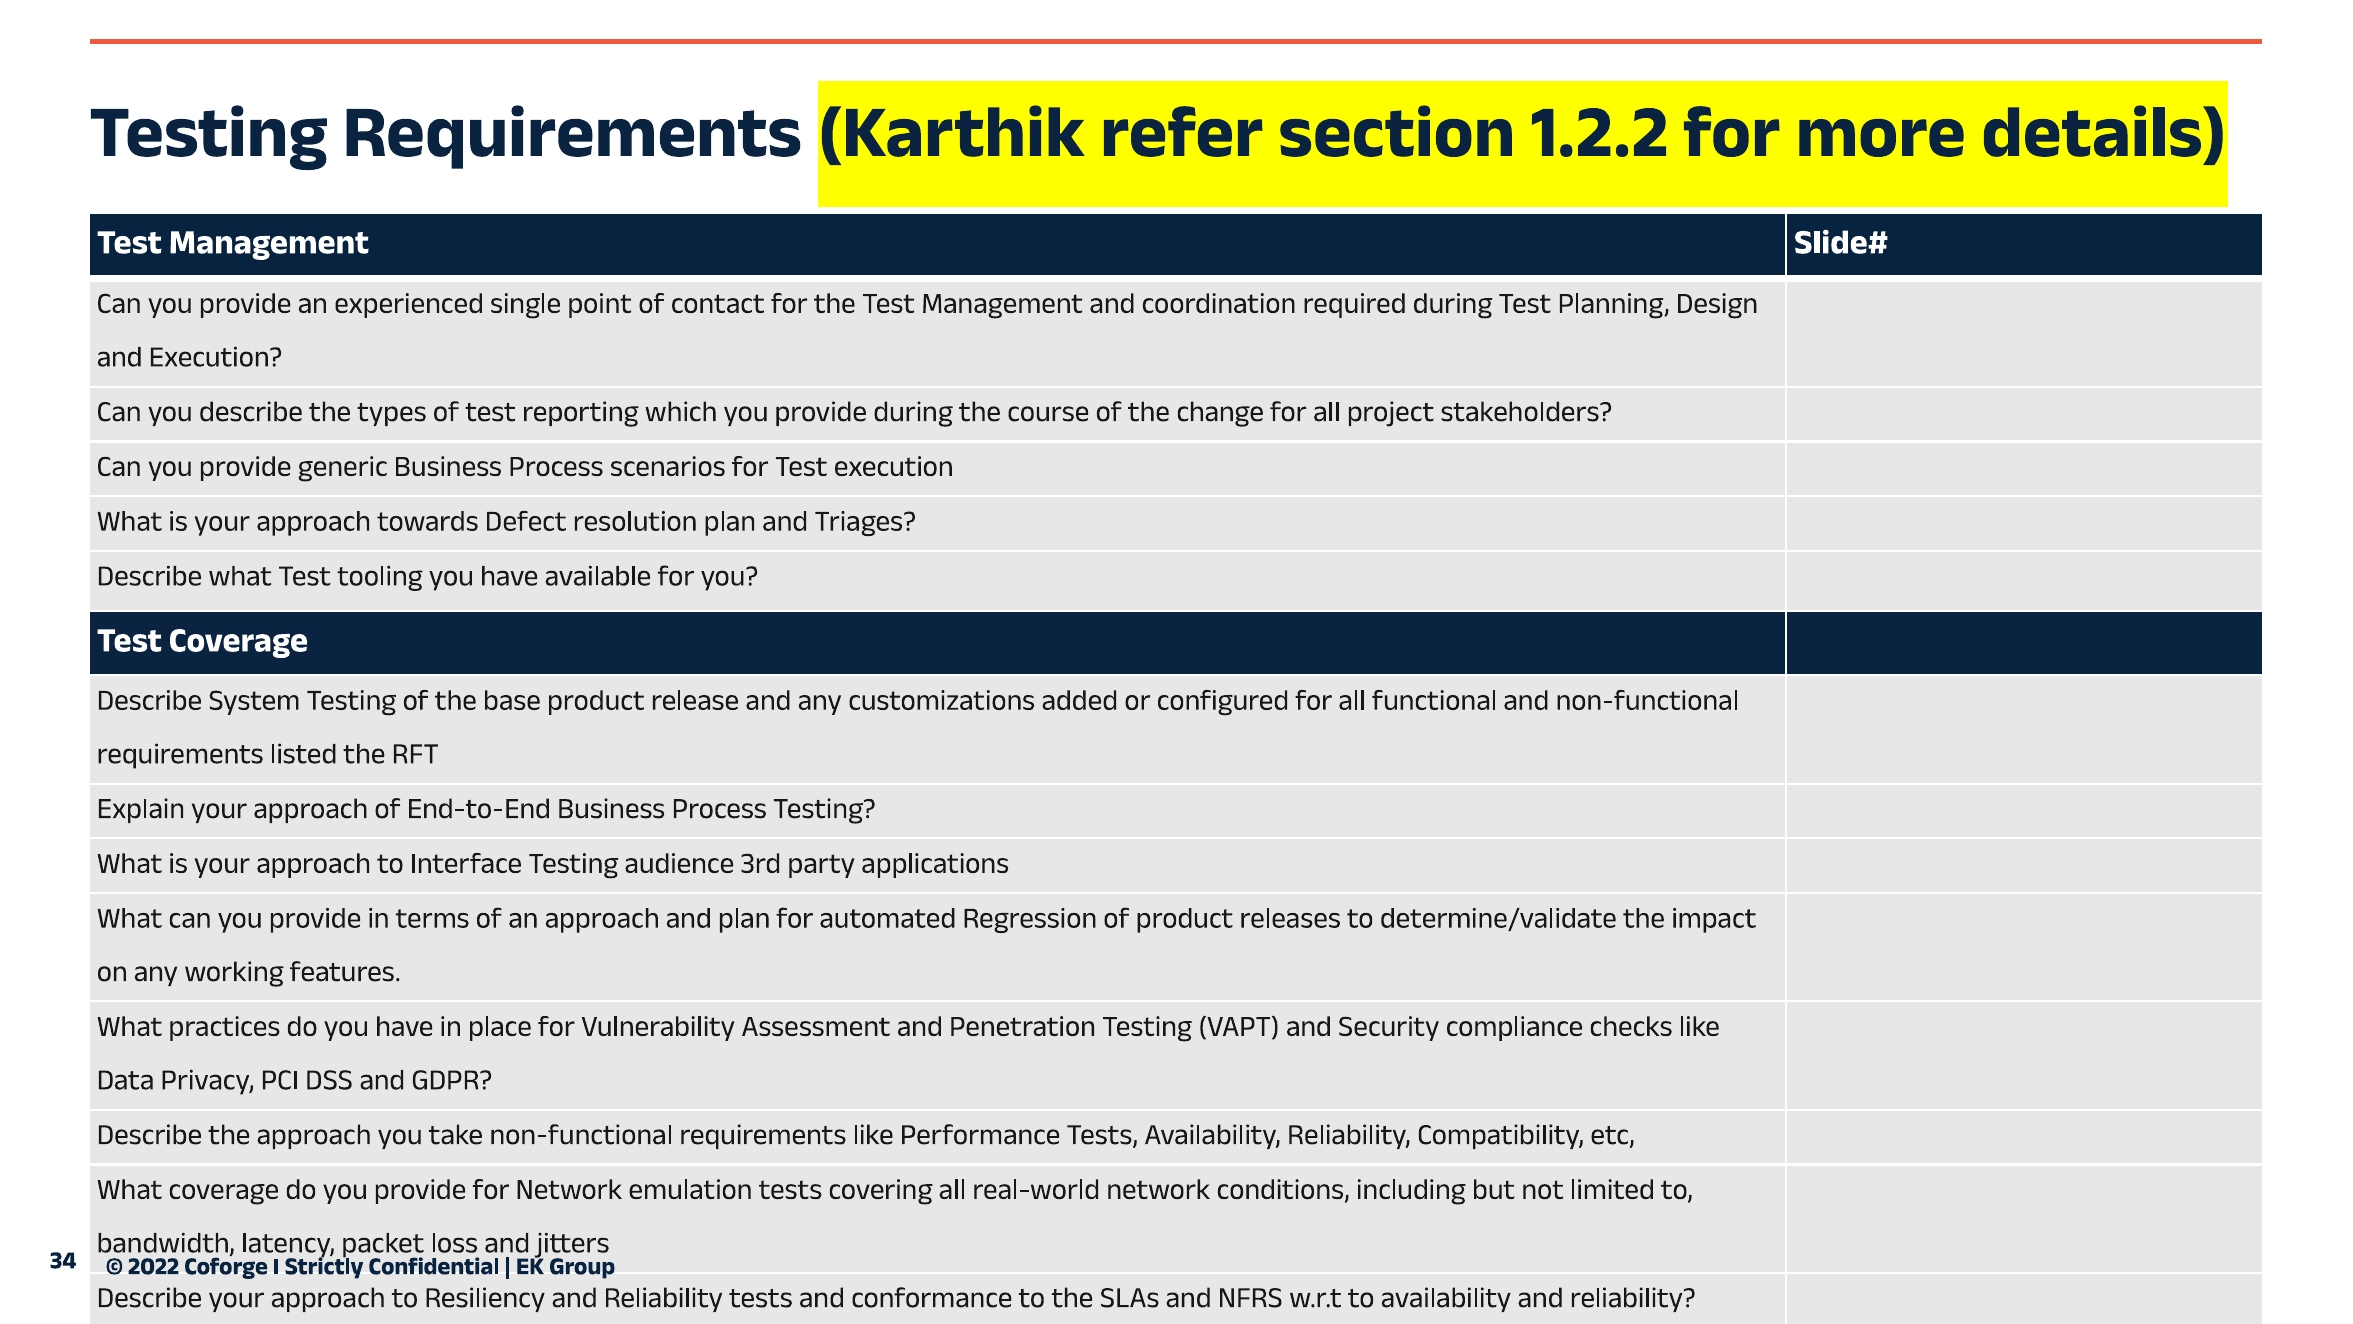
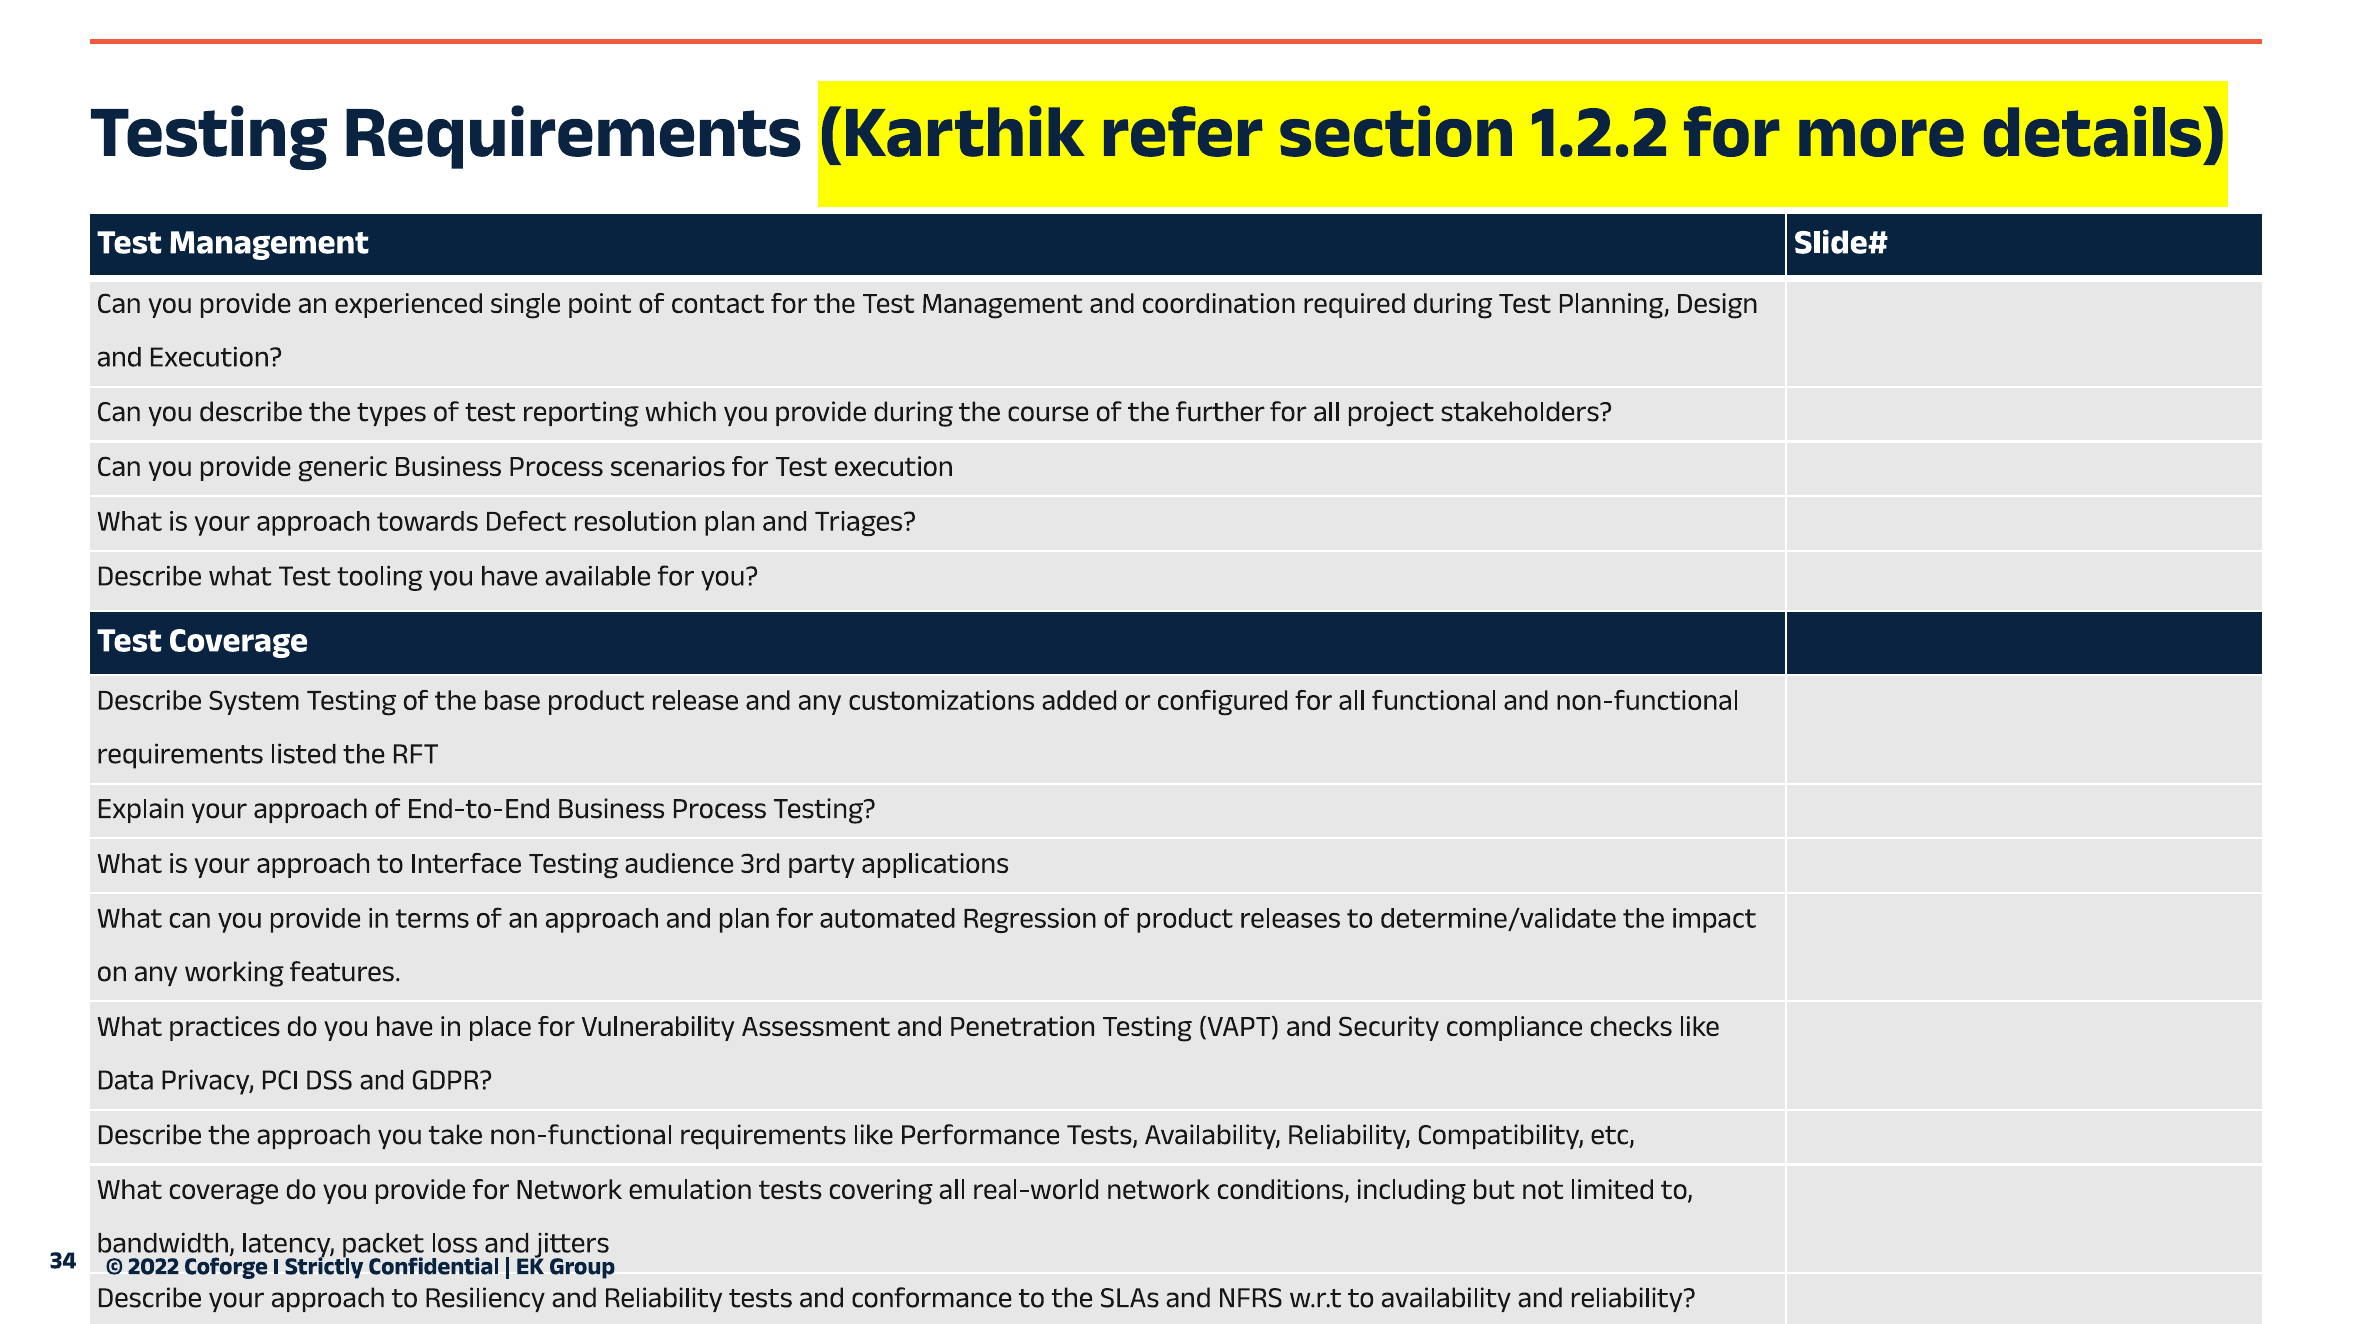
change: change -> further (1220, 411)
